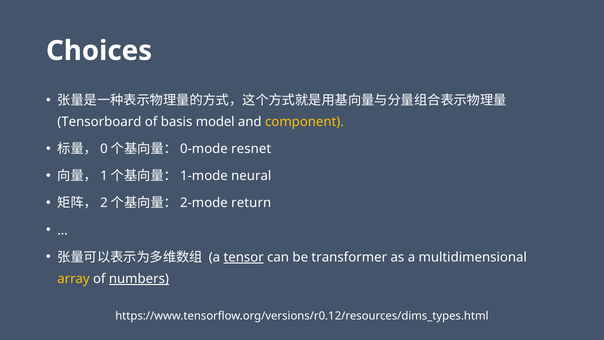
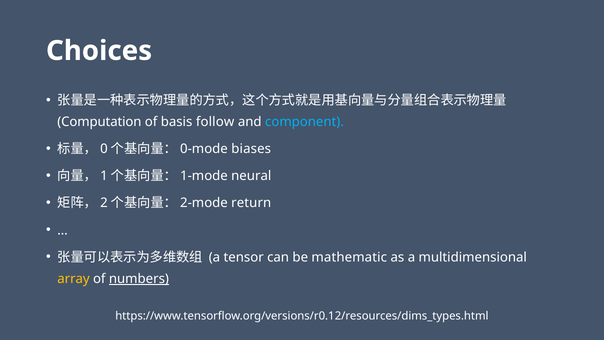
Tensorboard: Tensorboard -> Computation (99, 122)
model: model -> follow (215, 122)
component colour: yellow -> light blue (304, 122)
resnet: resnet -> biases (251, 149)
tensor underline: present -> none (244, 257)
transformer: transformer -> mathematic (349, 257)
